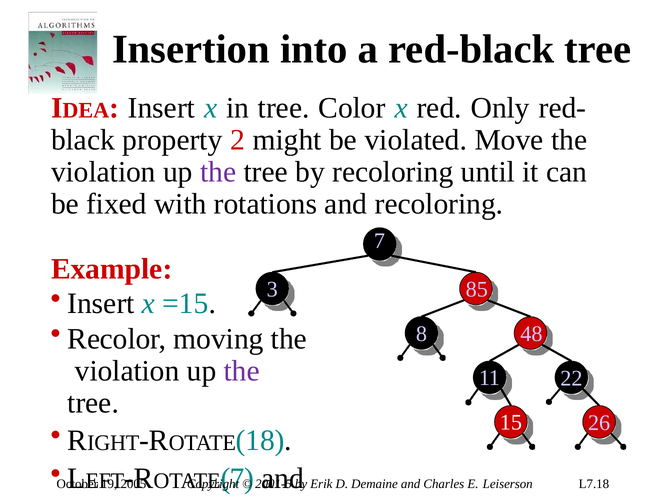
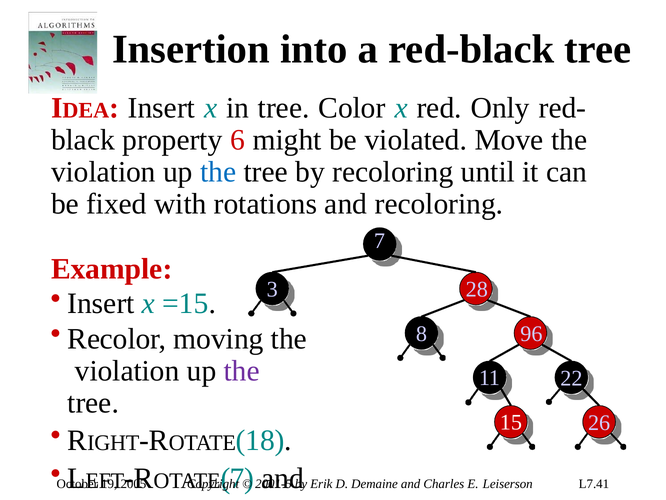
2: 2 -> 6 (238, 140)
the colour: purple -> blue (218, 172)
85: 85 -> 28 (477, 289)
48: 48 -> 96 (531, 333)
L7.18: L7.18 -> L7.41 (594, 483)
